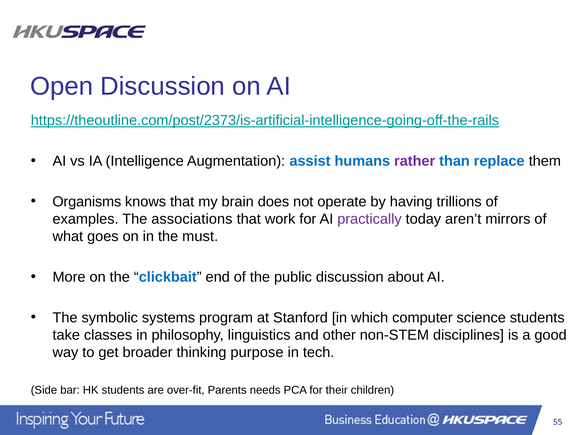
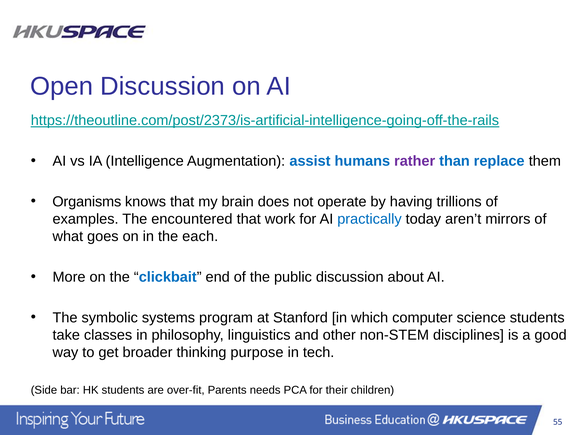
associations: associations -> encountered (192, 219)
practically colour: purple -> blue (369, 219)
must: must -> each (200, 236)
